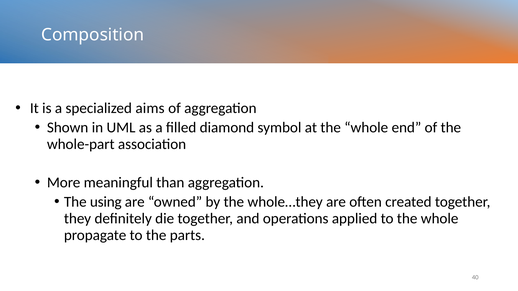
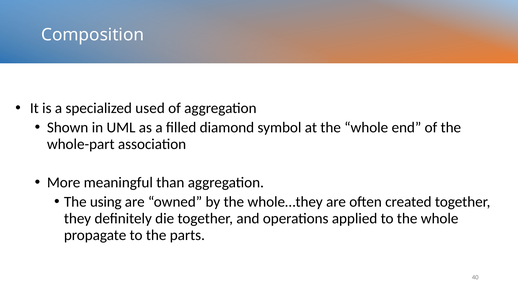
aims: aims -> used (150, 108)
